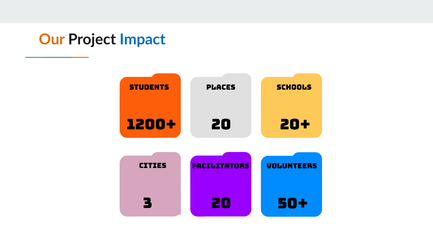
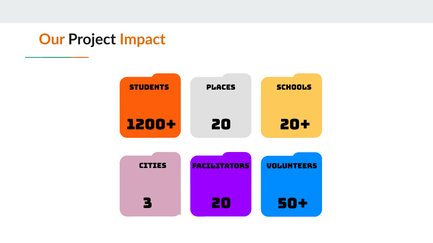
Impact colour: blue -> orange (143, 40)
